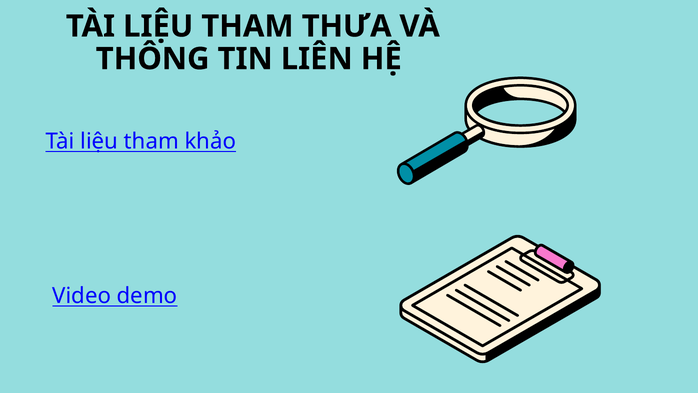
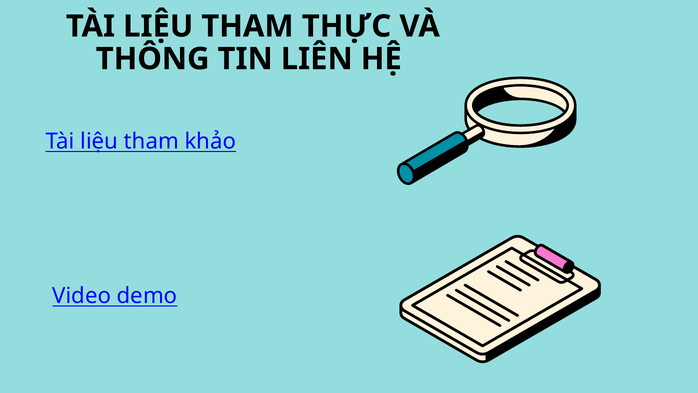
THƯA: THƯA -> THỰC (346, 26)
